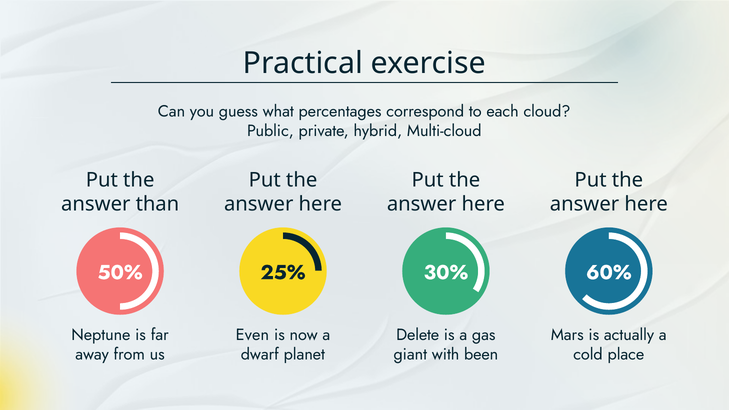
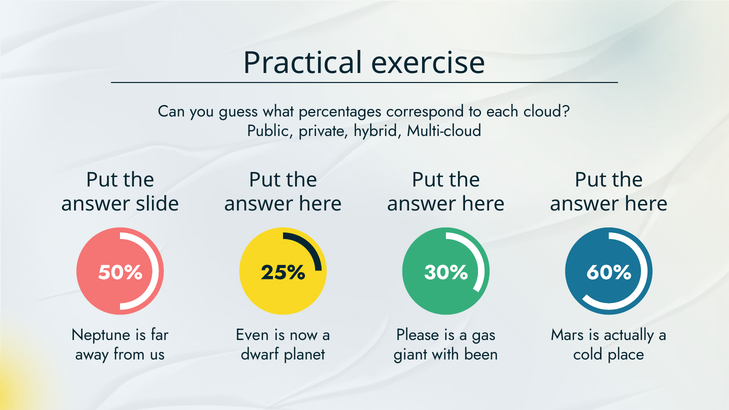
than: than -> slide (157, 204)
Delete: Delete -> Please (418, 335)
